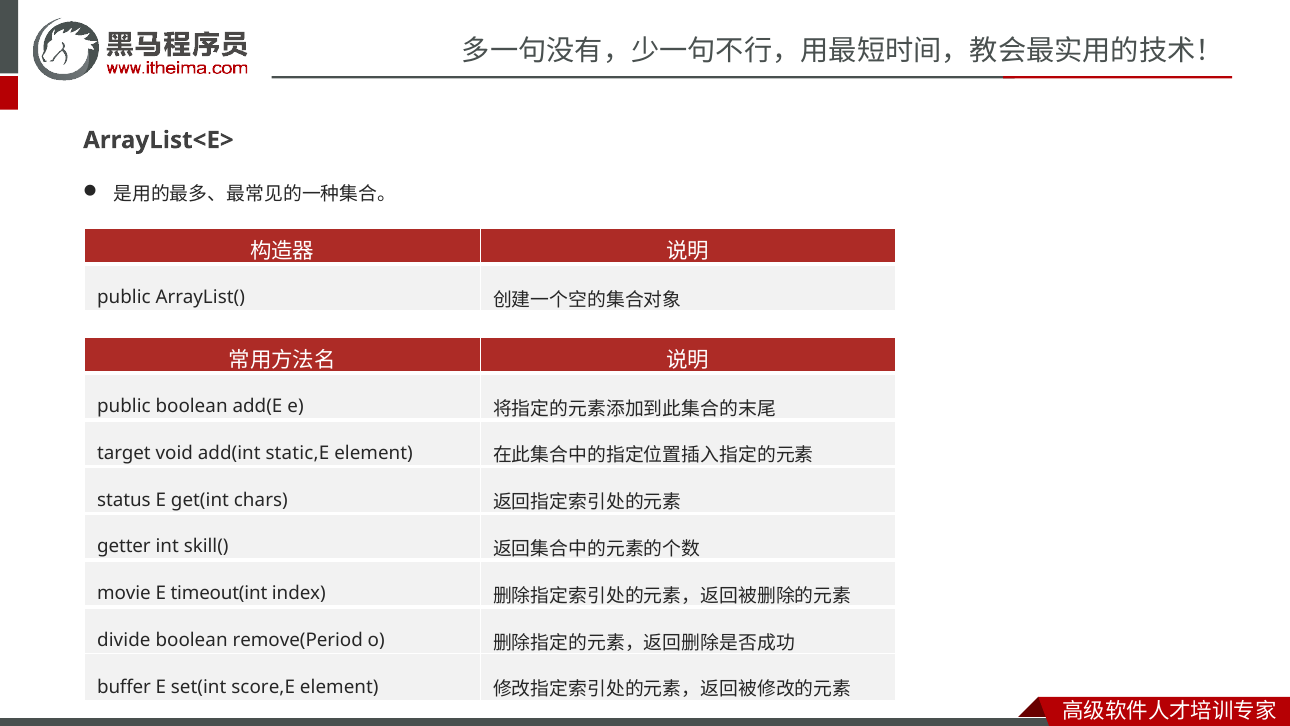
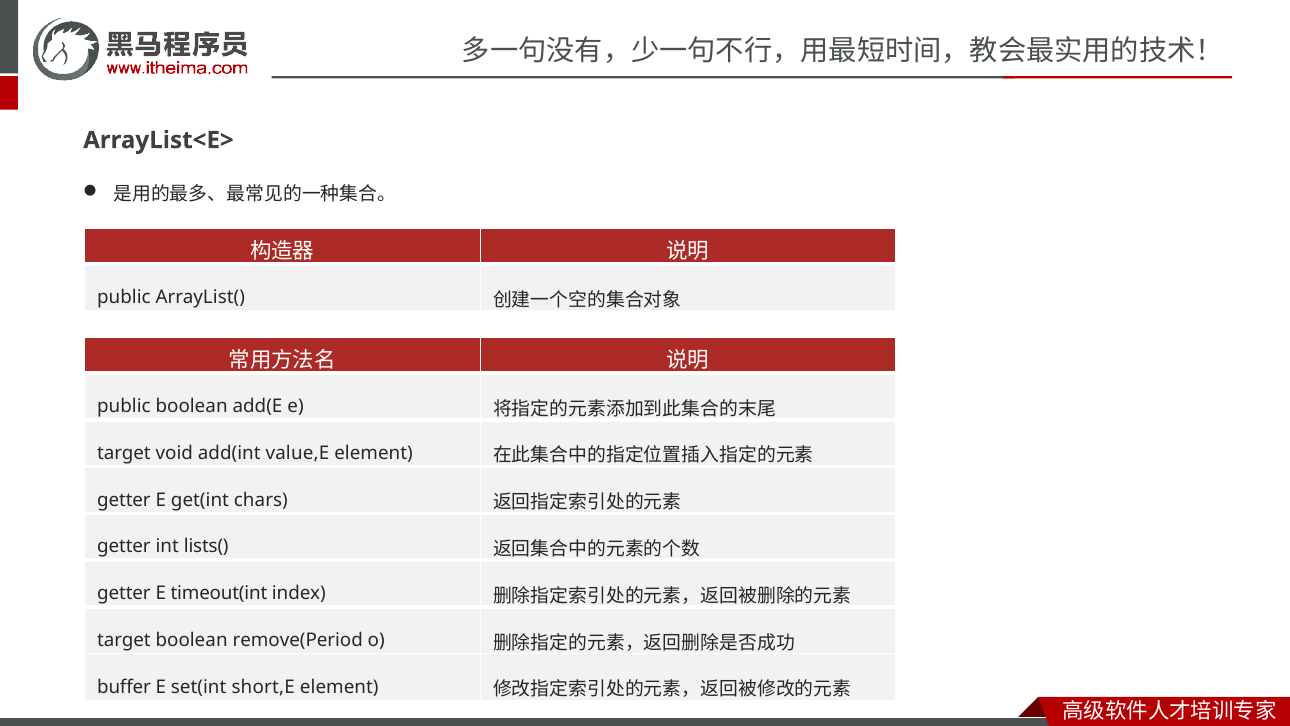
static,E: static,E -> value,E (297, 453)
status: status -> getter (124, 500)
skill(: skill( -> lists( (206, 546)
movie: movie -> getter (124, 593)
divide: divide -> target (124, 640)
score,E: score,E -> short,E (263, 687)
